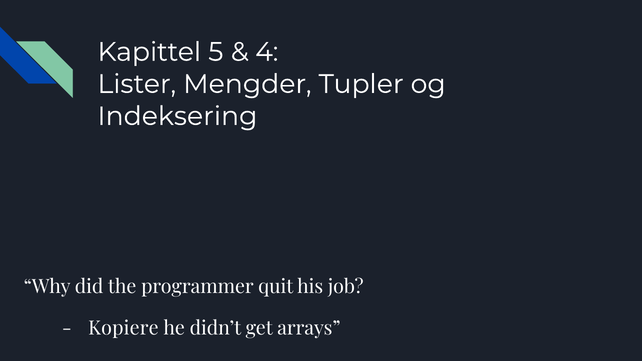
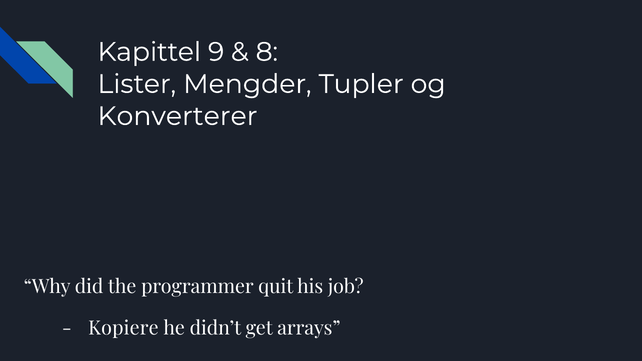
5: 5 -> 9 (216, 52)
4: 4 -> 8 (267, 52)
Indeksering: Indeksering -> Konverterer (177, 116)
